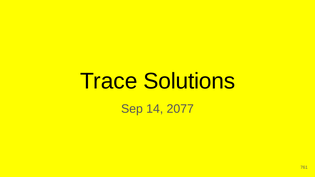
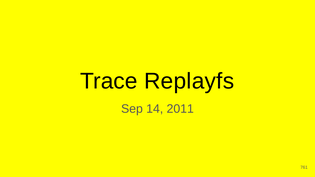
Solutions: Solutions -> Replayfs (189, 81)
2077: 2077 -> 2011 (180, 109)
